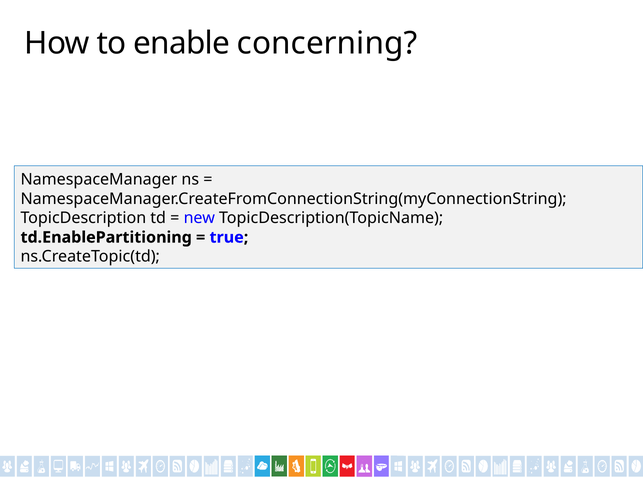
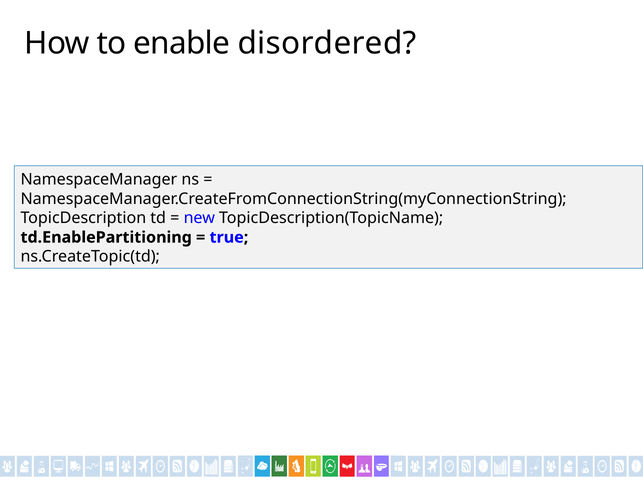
concerning: concerning -> disordered (327, 44)
